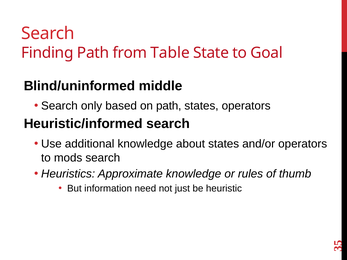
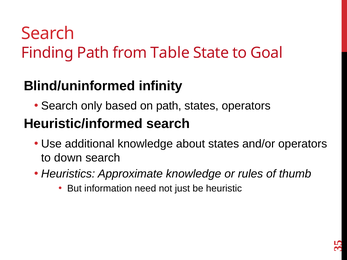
middle: middle -> infinity (161, 86)
mods: mods -> down (68, 158)
